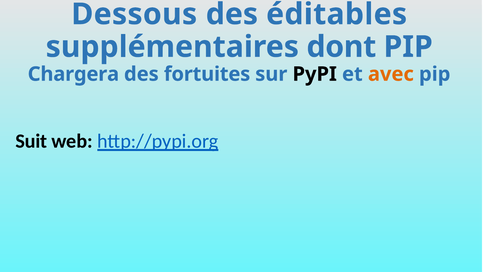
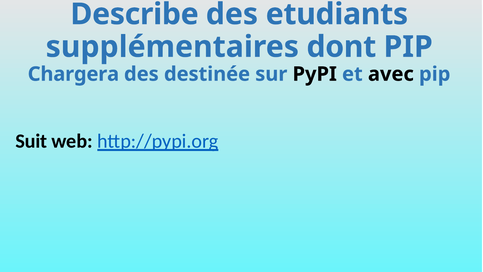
Dessous: Dessous -> Describe (135, 14)
éditables: éditables -> etudiants (337, 14)
fortuites: fortuites -> destinée (207, 74)
avec colour: orange -> black (391, 74)
